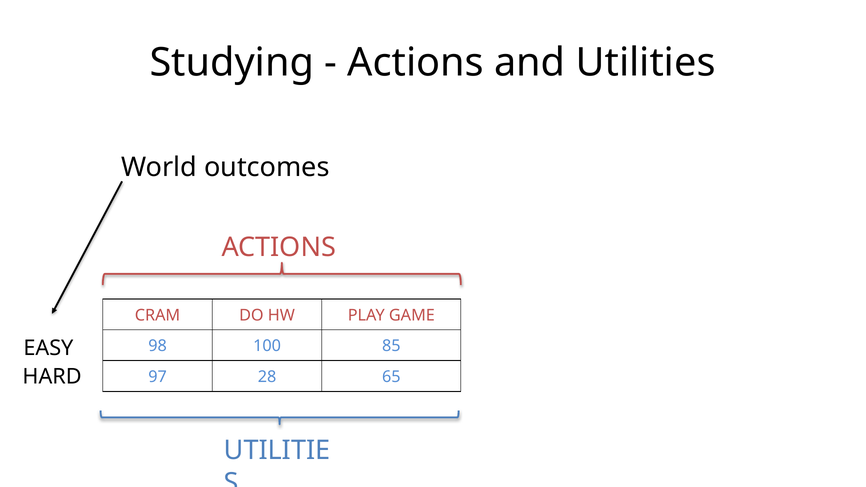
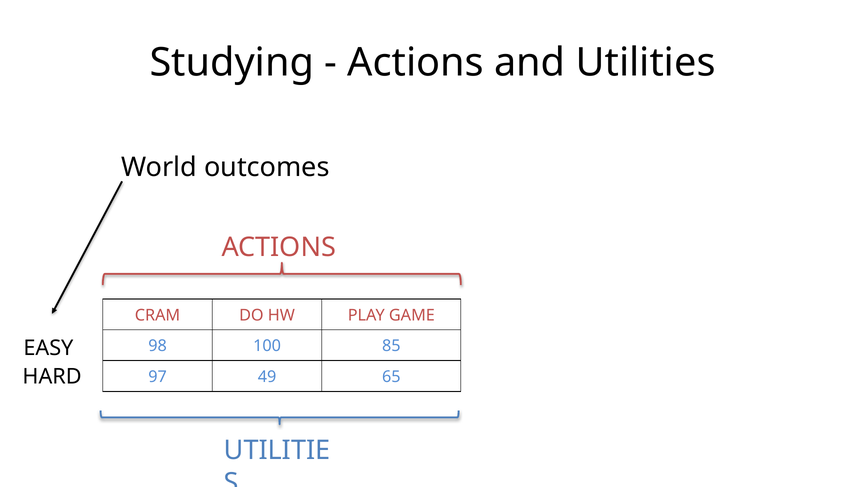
28: 28 -> 49 (267, 377)
